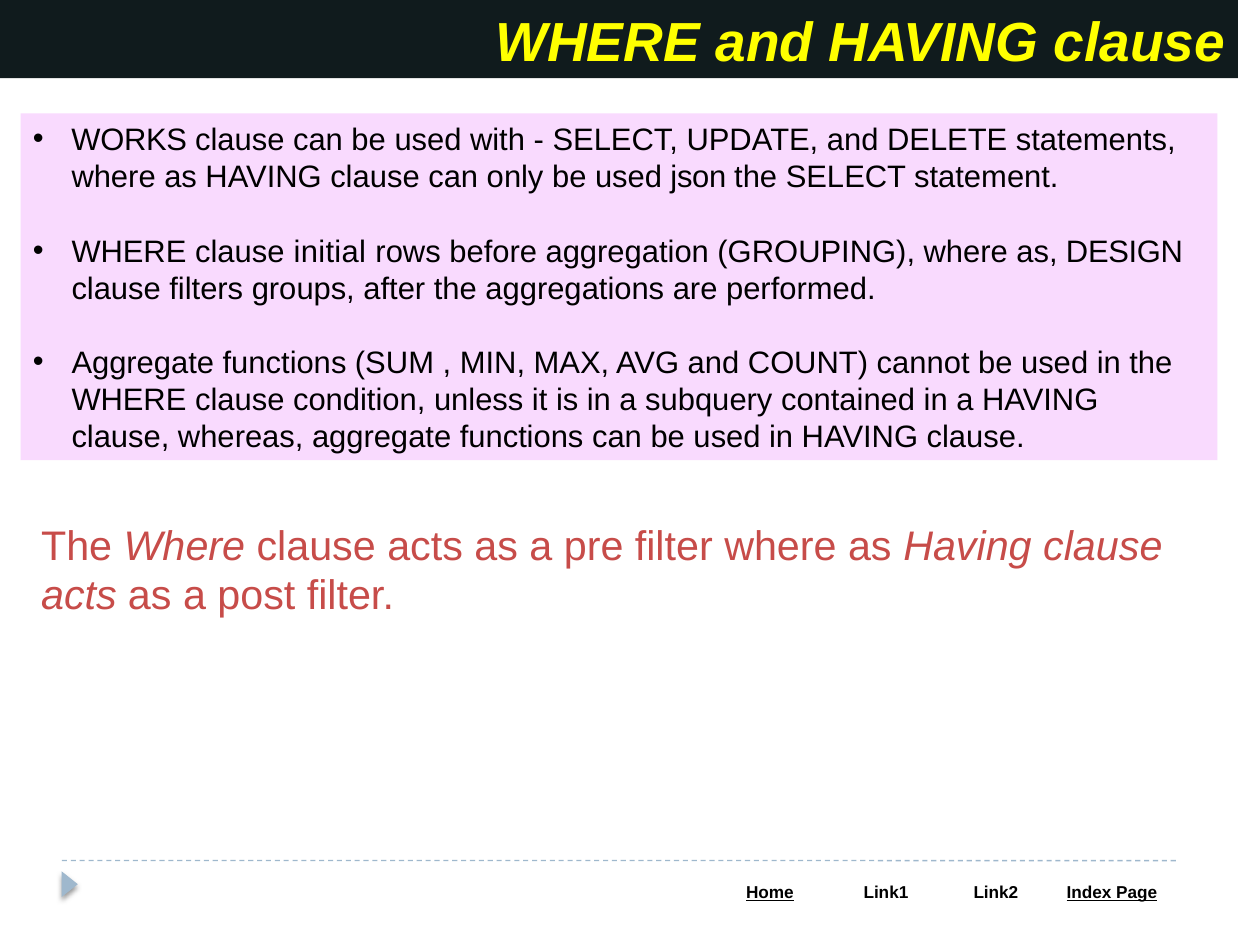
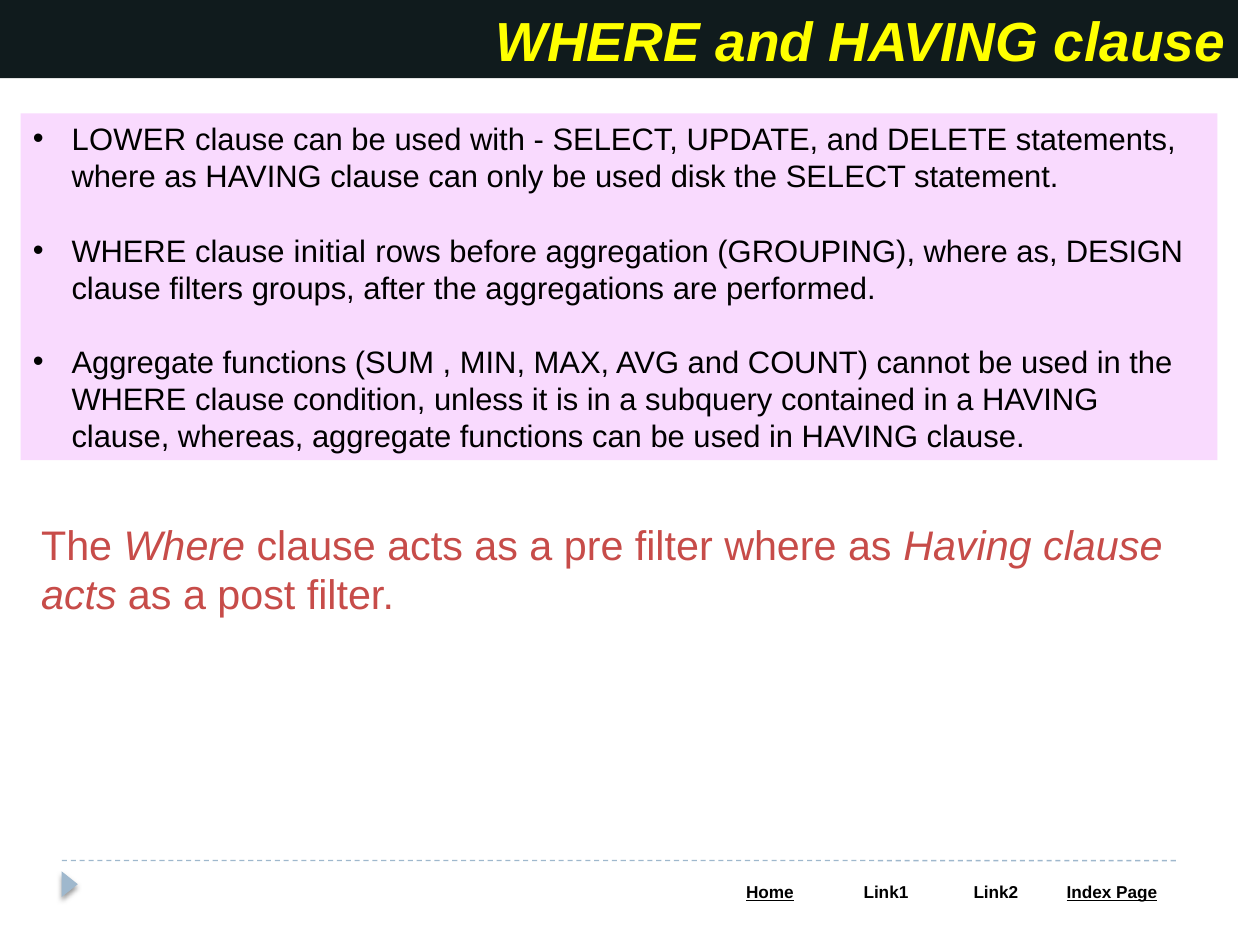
WORKS: WORKS -> LOWER (129, 140)
json: json -> disk (698, 177)
